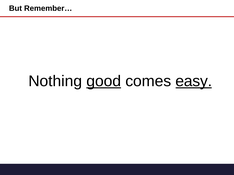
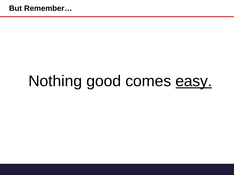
good underline: present -> none (104, 81)
